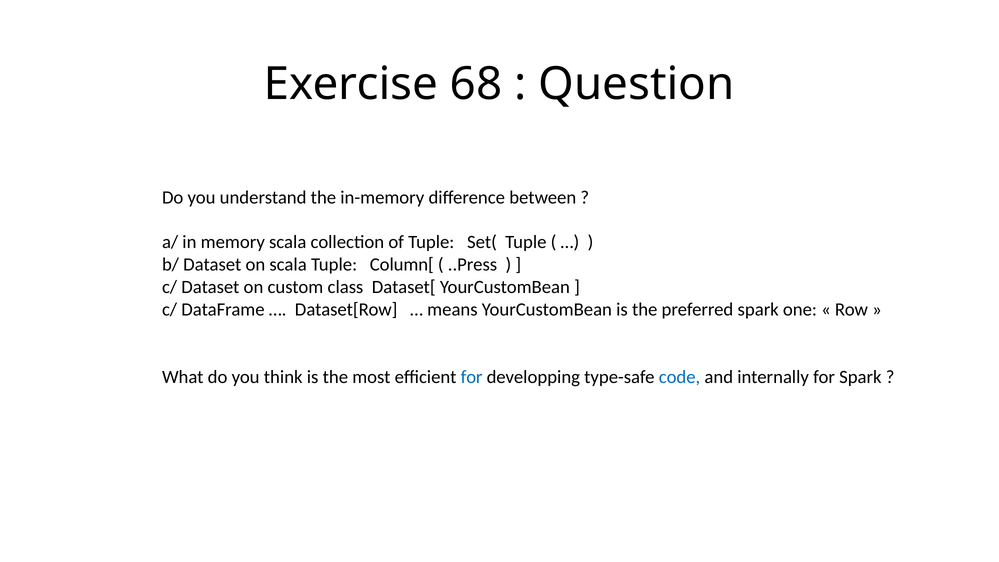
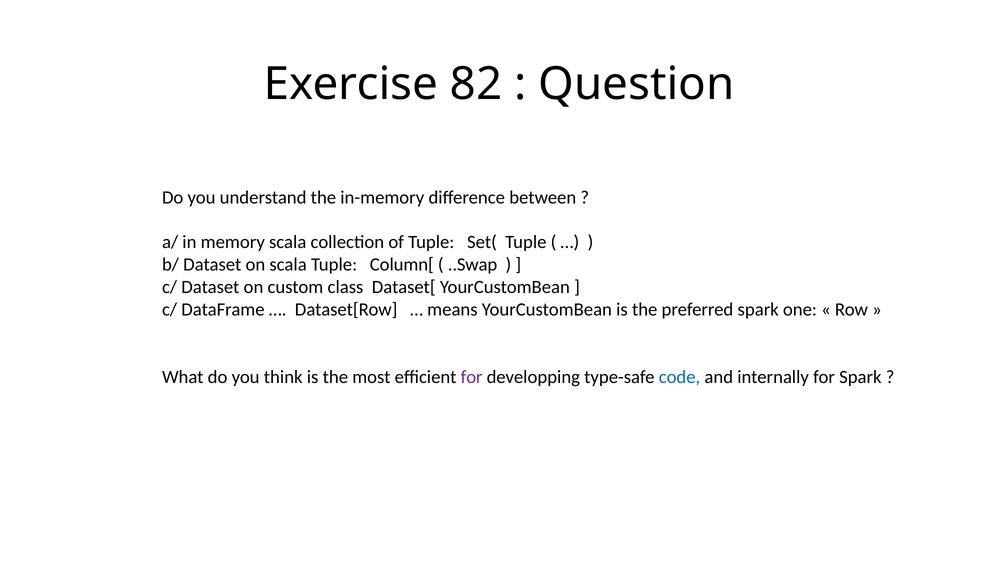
68: 68 -> 82 (476, 84)
..Press: ..Press -> ..Swap (473, 265)
for colour: blue -> purple (472, 377)
